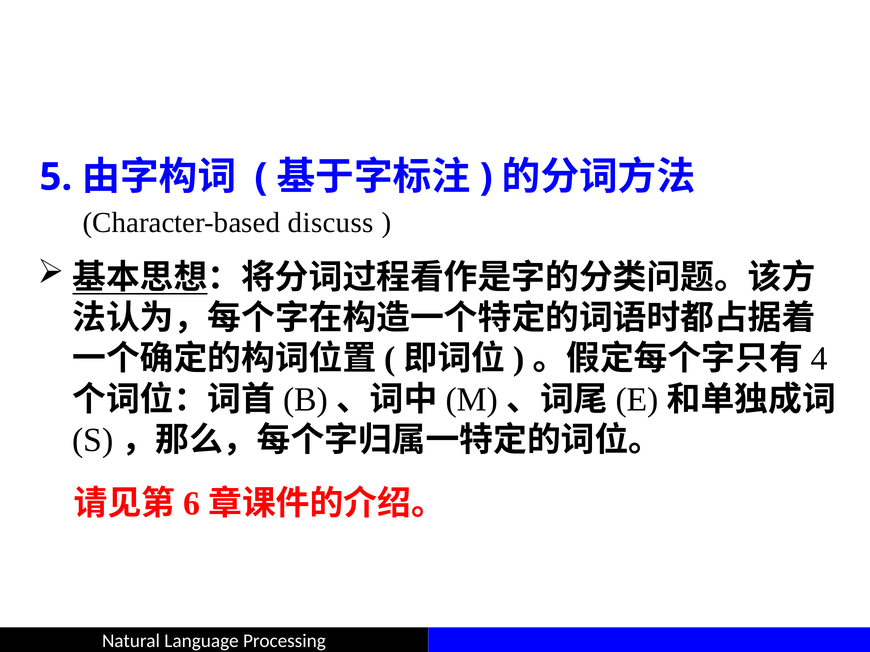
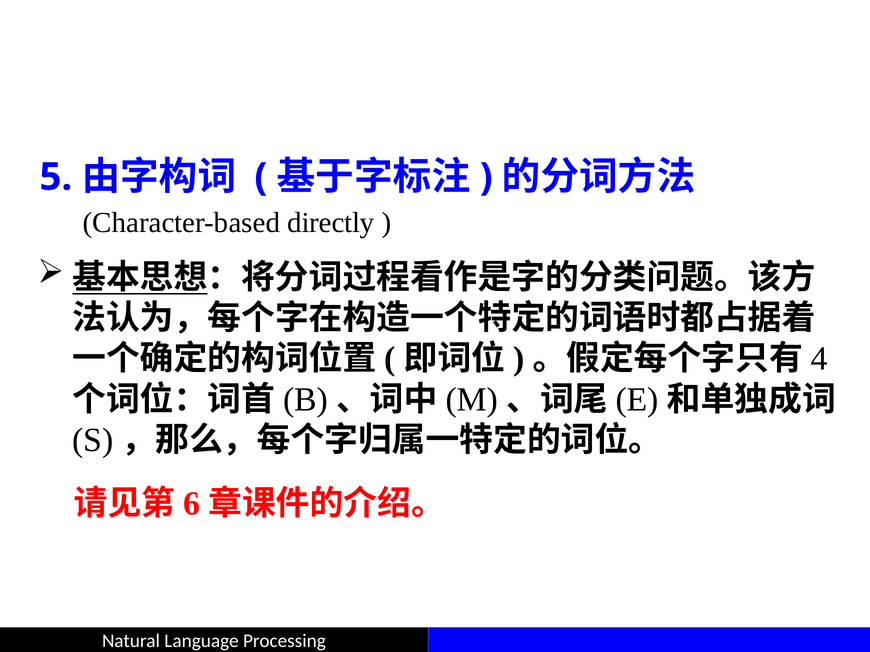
discuss: discuss -> directly (331, 223)
